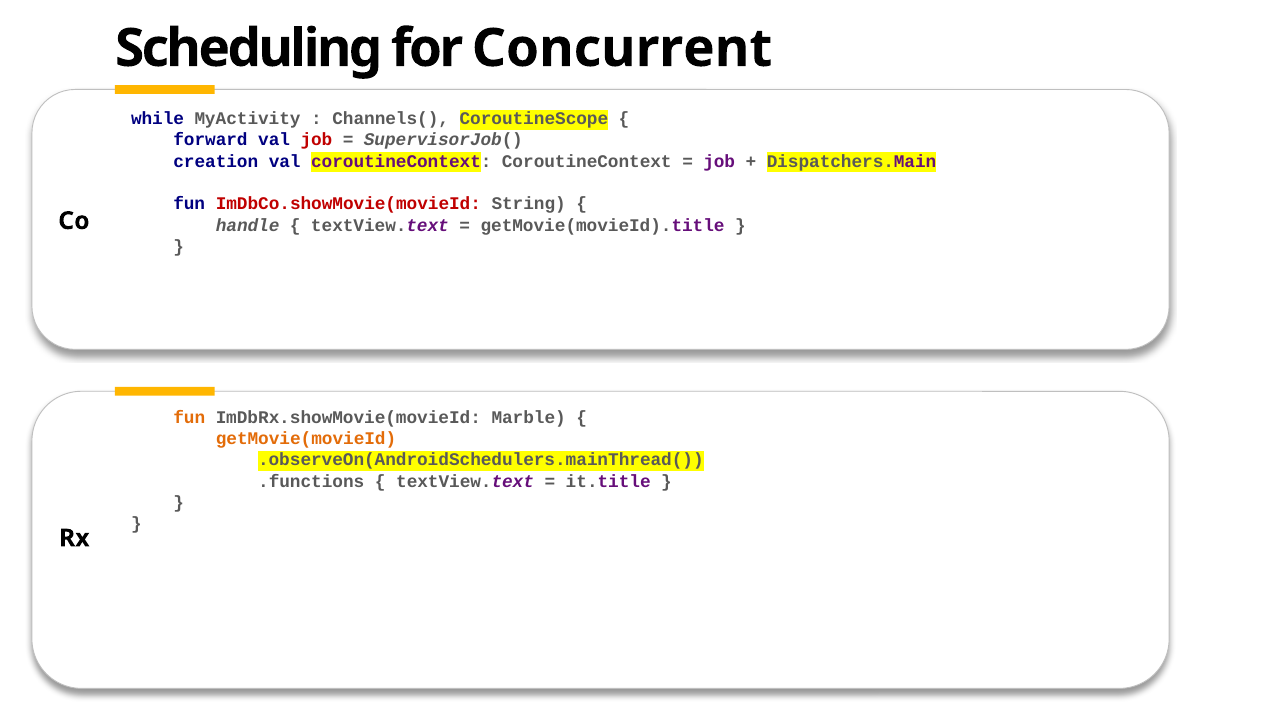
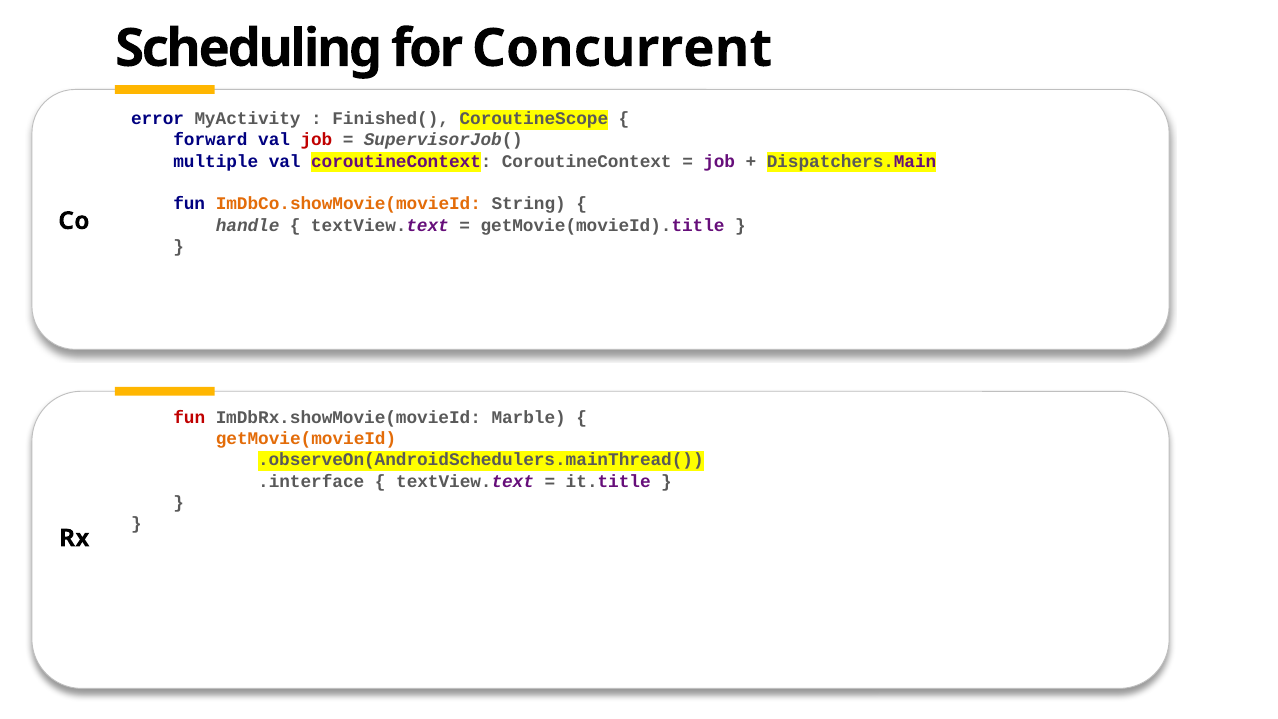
while: while -> error (158, 118)
Channels(: Channels( -> Finished( (391, 118)
creation: creation -> multiple (216, 161)
ImDbCo.showMovie(movieId colour: red -> orange (348, 204)
fun colour: orange -> red (189, 417)
.functions: .functions -> .interface (311, 481)
